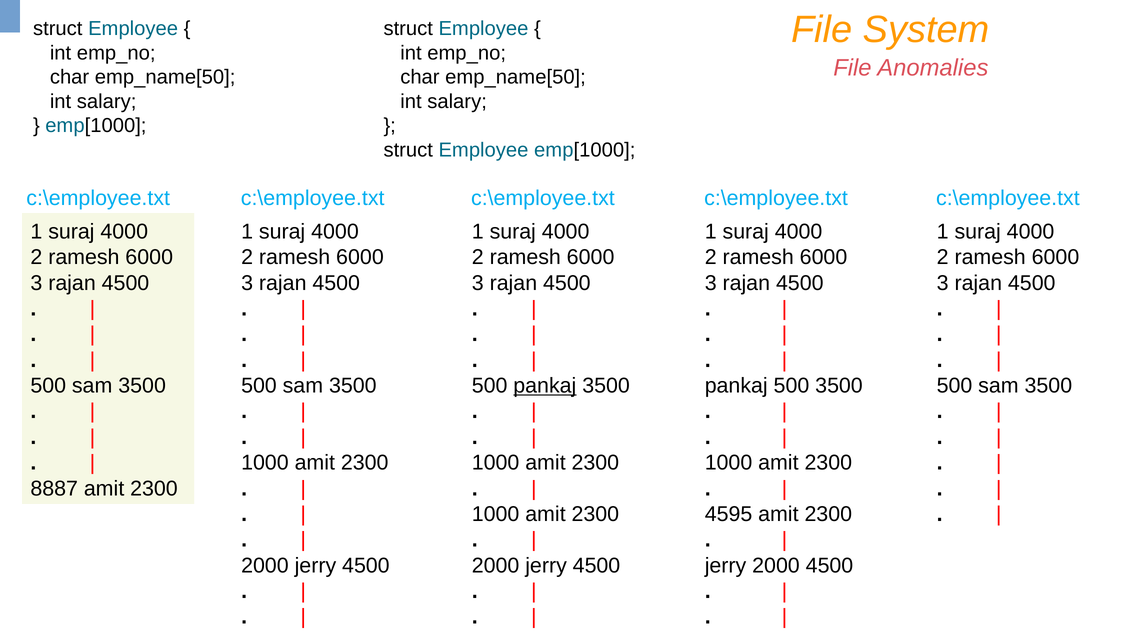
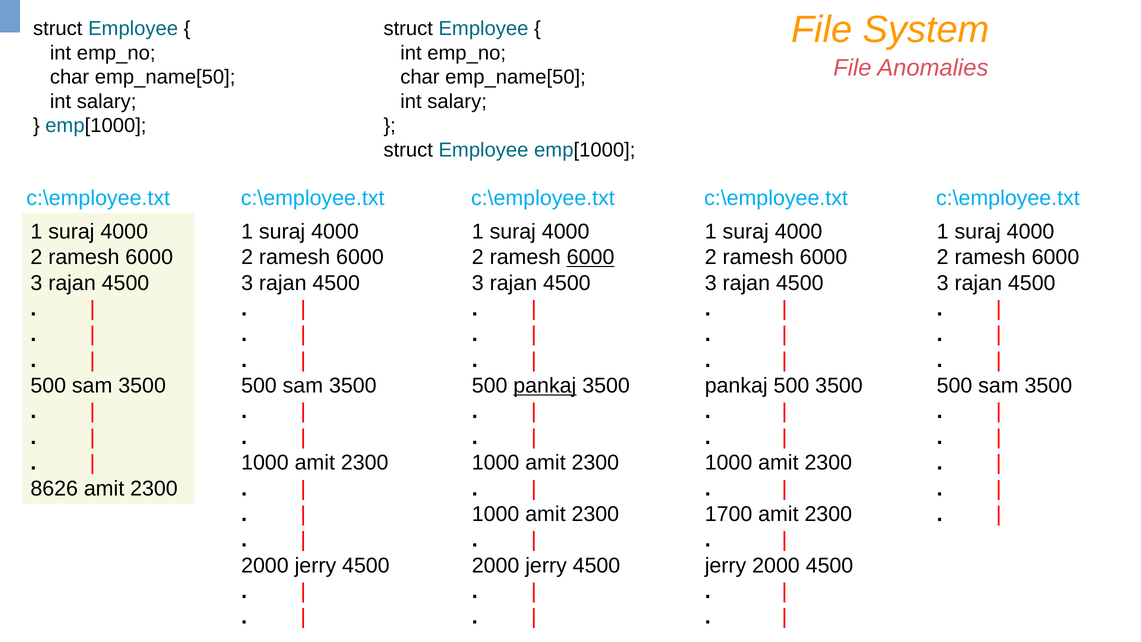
6000 underline: none -> present (591, 257)
8887: 8887 -> 8626 (54, 488)
4595: 4595 -> 1700 (729, 514)
